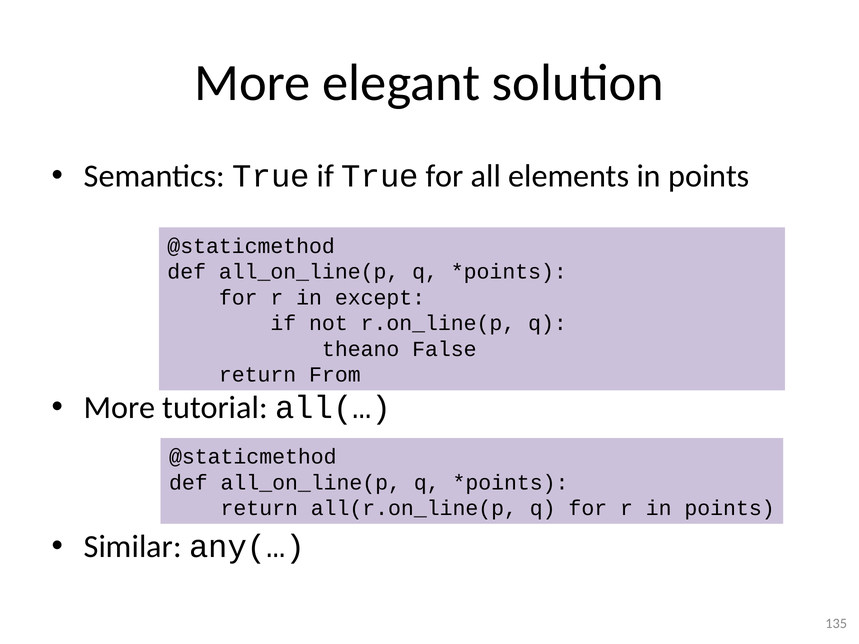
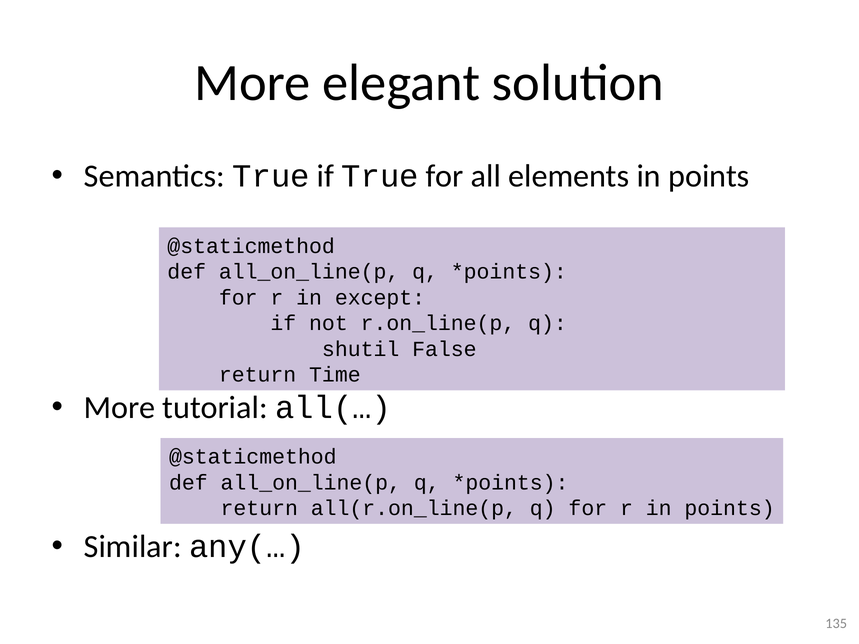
theano: theano -> shutil (361, 349)
From: From -> Time (335, 375)
